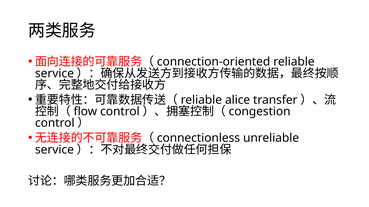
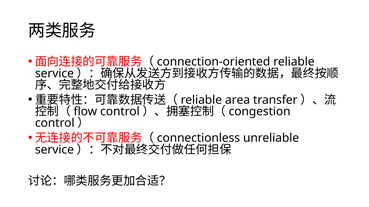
alice: alice -> area (238, 100)
